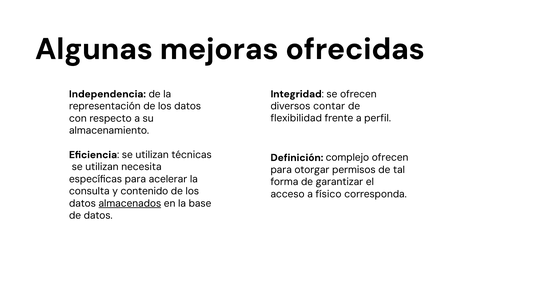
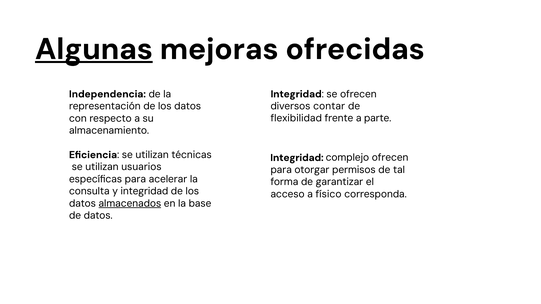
Algunas underline: none -> present (94, 49)
perfil: perfil -> parte (378, 118)
Definición: Definición -> Integridad (297, 158)
necesita: necesita -> usuarios (141, 167)
y contenido: contenido -> integridad (144, 191)
